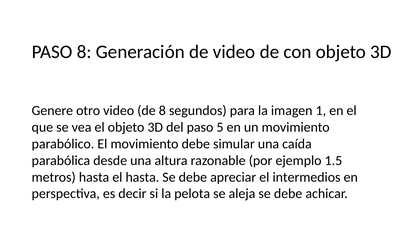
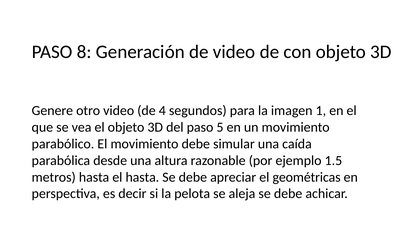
de 8: 8 -> 4 (162, 111)
intermedios: intermedios -> geométricas (307, 177)
